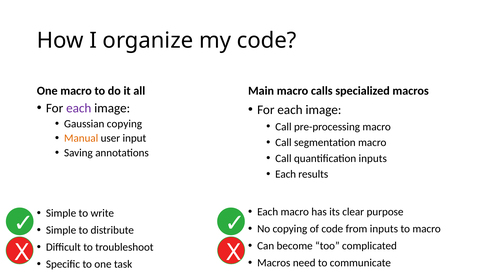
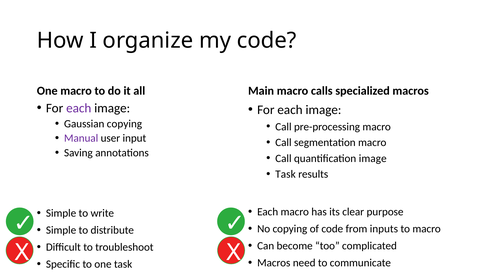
Manual colour: orange -> purple (81, 138)
quantification inputs: inputs -> image (373, 158)
Each: Each -> Task (286, 174)
